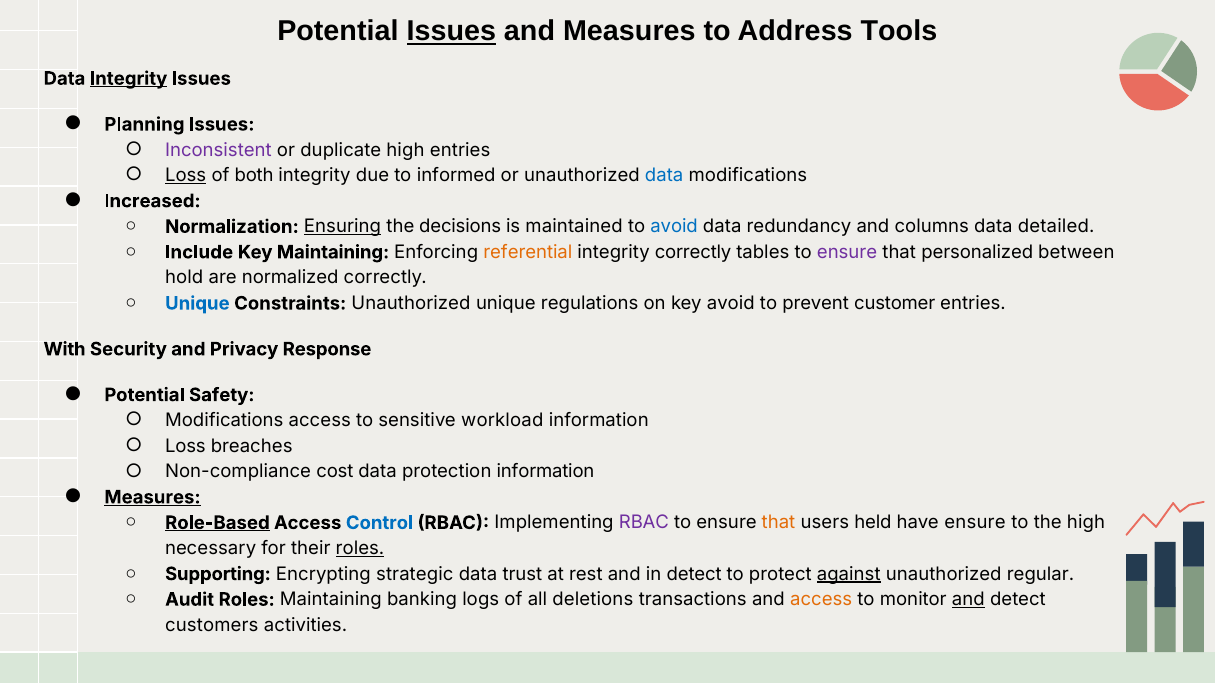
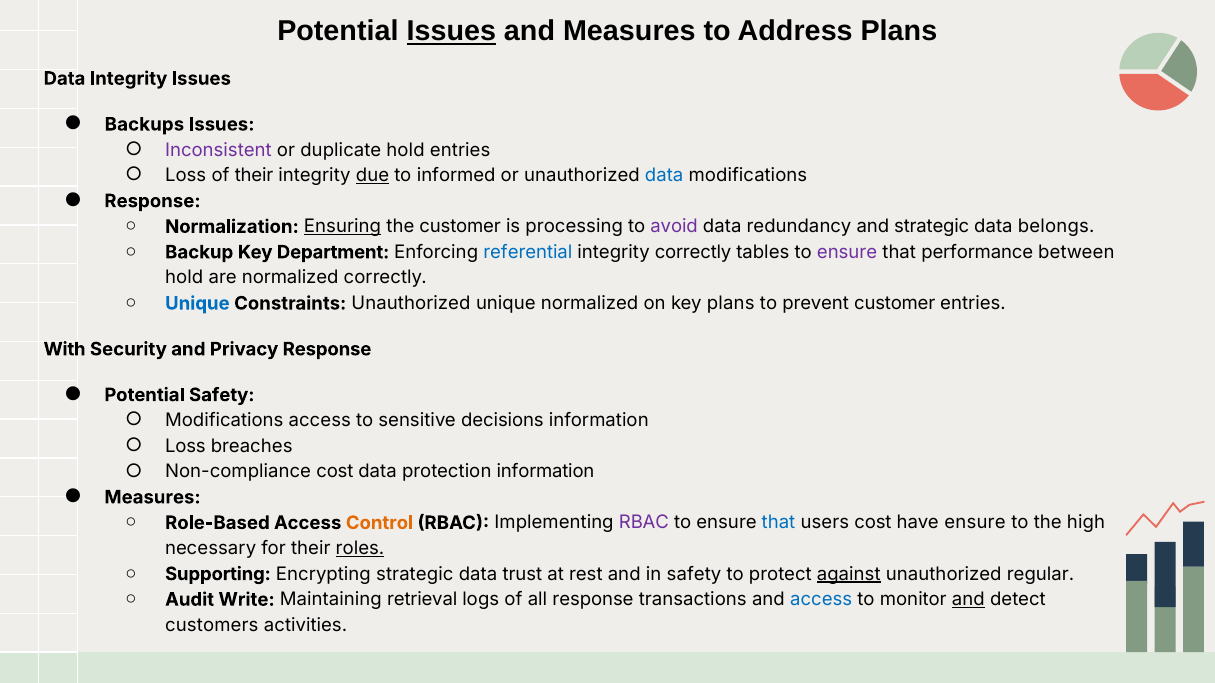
Address Tools: Tools -> Plans (899, 31)
Integrity underline: present -> none (129, 79)
Planning: Planning -> Backups (144, 124)
duplicate high: high -> hold (405, 150)
Loss underline: present -> none (186, 176)
of both: both -> their (254, 176)
due underline: none -> present (373, 176)
Increased: Increased -> Response (152, 201)
the decisions: decisions -> customer (460, 227)
maintained: maintained -> processing (574, 227)
avoid colour: blue -> purple (674, 227)
and columns: columns -> strategic (932, 227)
detailed: detailed -> belongs (1056, 227)
Include: Include -> Backup (199, 252)
Key Maintaining: Maintaining -> Department (333, 252)
referential colour: orange -> blue (528, 252)
personalized: personalized -> performance (977, 252)
unique regulations: regulations -> normalized (590, 304)
key avoid: avoid -> plans (731, 304)
workload: workload -> decisions (502, 421)
Measures underline: present -> none (152, 498)
Role-Based underline: present -> none (217, 523)
Control colour: blue -> orange (379, 523)
that colour: orange -> blue (778, 523)
users held: held -> cost (873, 523)
in detect: detect -> safety (694, 574)
Audit Roles: Roles -> Write (247, 600)
banking: banking -> retrieval (422, 600)
all deletions: deletions -> response (593, 600)
access colour: orange -> blue (821, 600)
